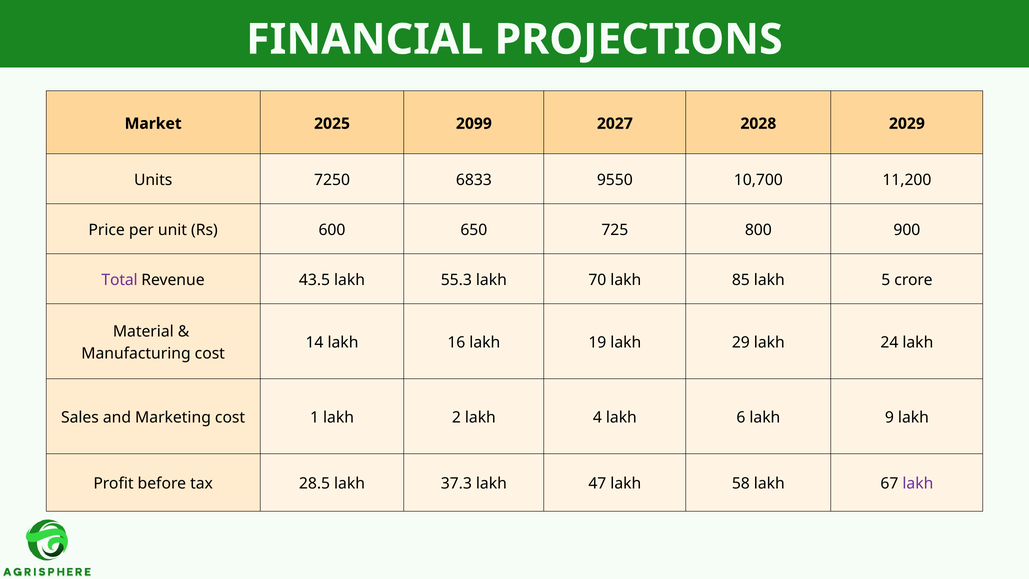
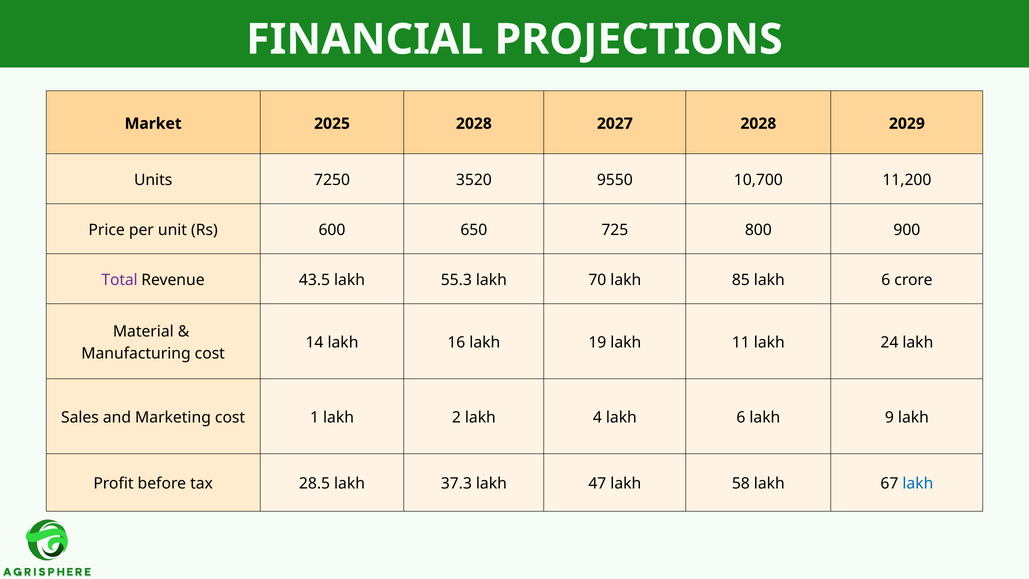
2025 2099: 2099 -> 2028 (474, 124)
6833: 6833 -> 3520 (474, 180)
85 lakh 5: 5 -> 6 (886, 280)
29: 29 -> 11 (741, 342)
lakh colour: purple -> blue (918, 483)
